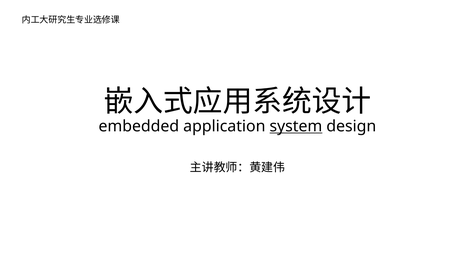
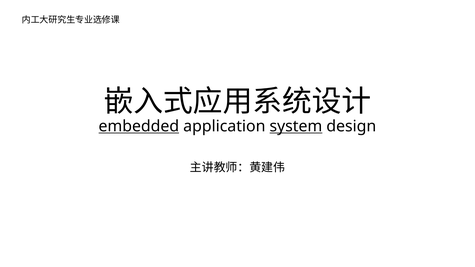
embedded underline: none -> present (139, 126)
